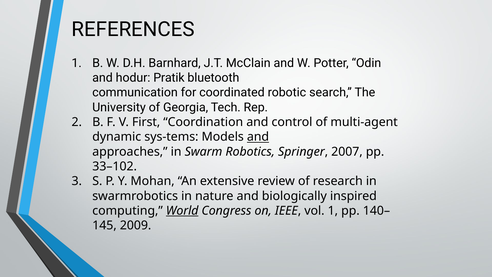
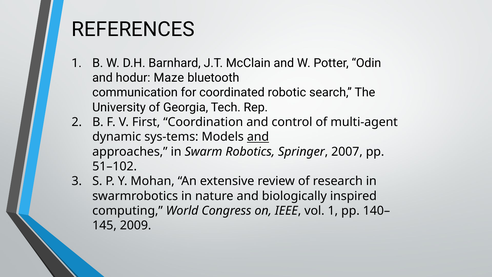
Pratik: Pratik -> Maze (169, 78)
33–102: 33–102 -> 51–102 (115, 166)
World underline: present -> none (182, 211)
